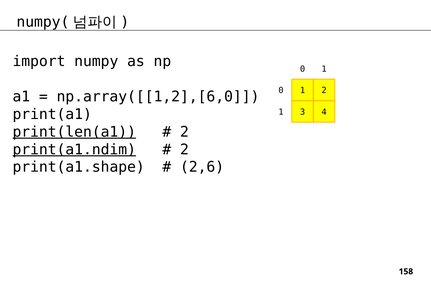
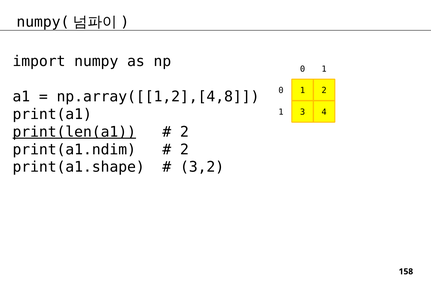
np.array([[1,2],[6,0: np.array([[1,2],[6,0 -> np.array([[1,2],[4,8 (158, 97)
print(a1.ndim underline: present -> none (74, 150)
2,6: 2,6 -> 3,2 (202, 167)
